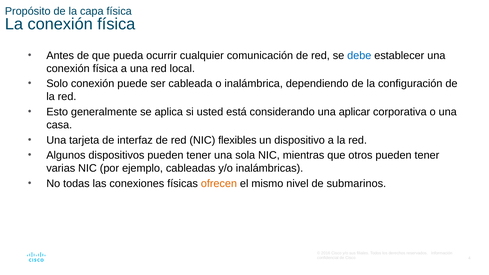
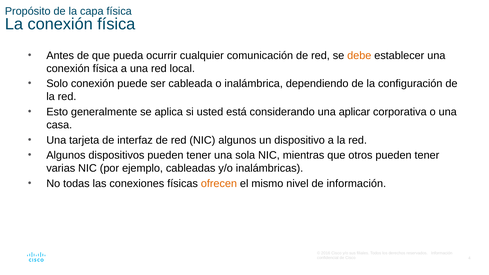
debe colour: blue -> orange (359, 55)
NIC flexibles: flexibles -> algunos (237, 140)
de submarinos: submarinos -> información (356, 184)
